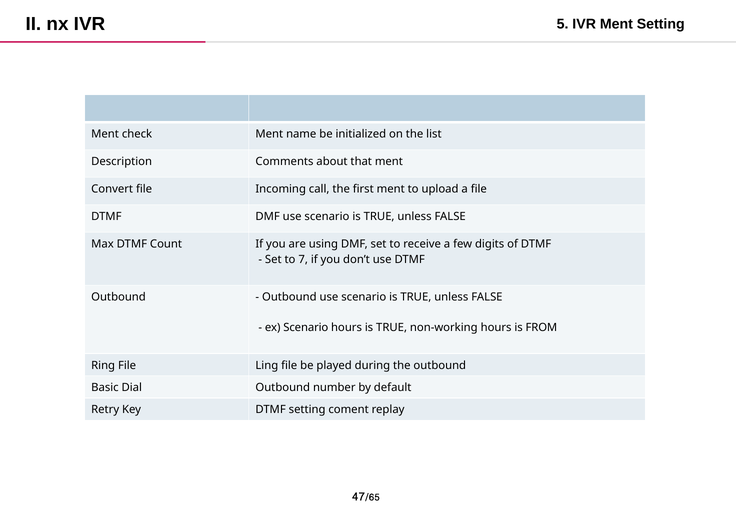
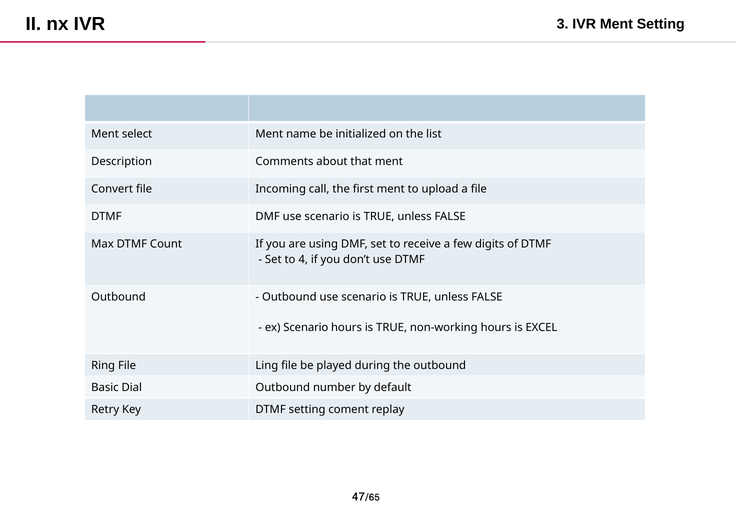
5: 5 -> 3 (563, 24)
check: check -> select (137, 134)
7: 7 -> 4 (303, 260)
FROM: FROM -> EXCEL (541, 328)
